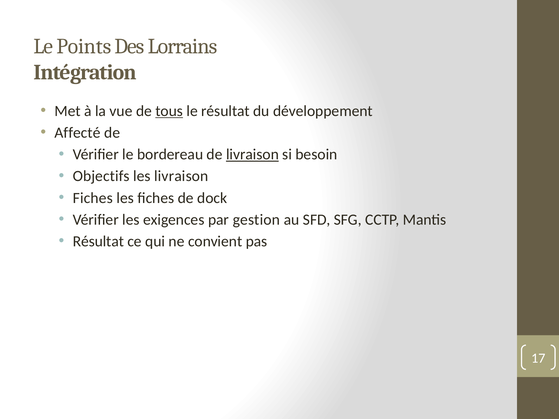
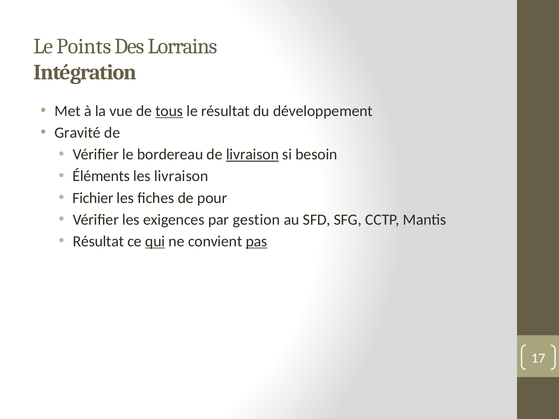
Affecté: Affecté -> Gravité (78, 133)
Objectifs: Objectifs -> Éléments (101, 176)
Fiches: Fiches -> Fichier (93, 198)
dock: dock -> pour (212, 198)
qui underline: none -> present (155, 241)
pas underline: none -> present (257, 241)
